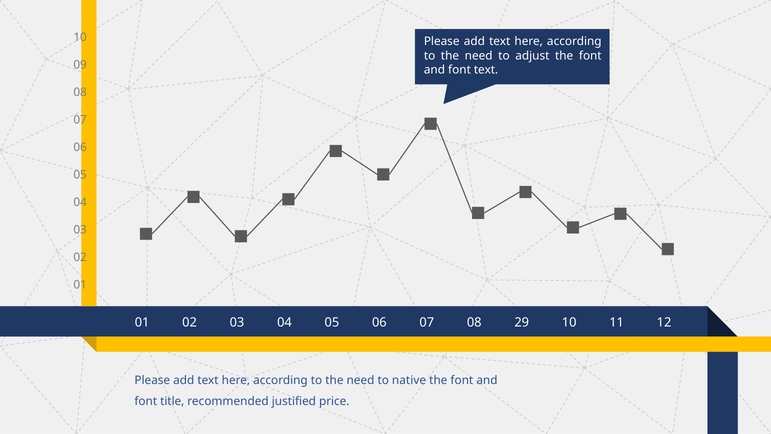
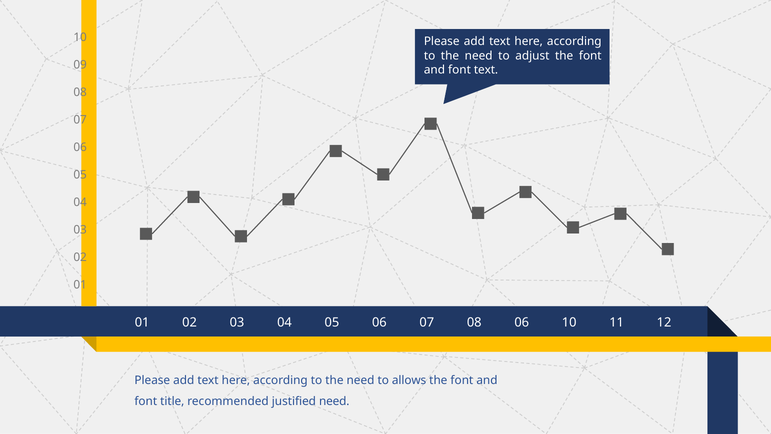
08 29: 29 -> 06 (522, 322)
native: native -> allows (409, 380)
justified price: price -> need (334, 401)
